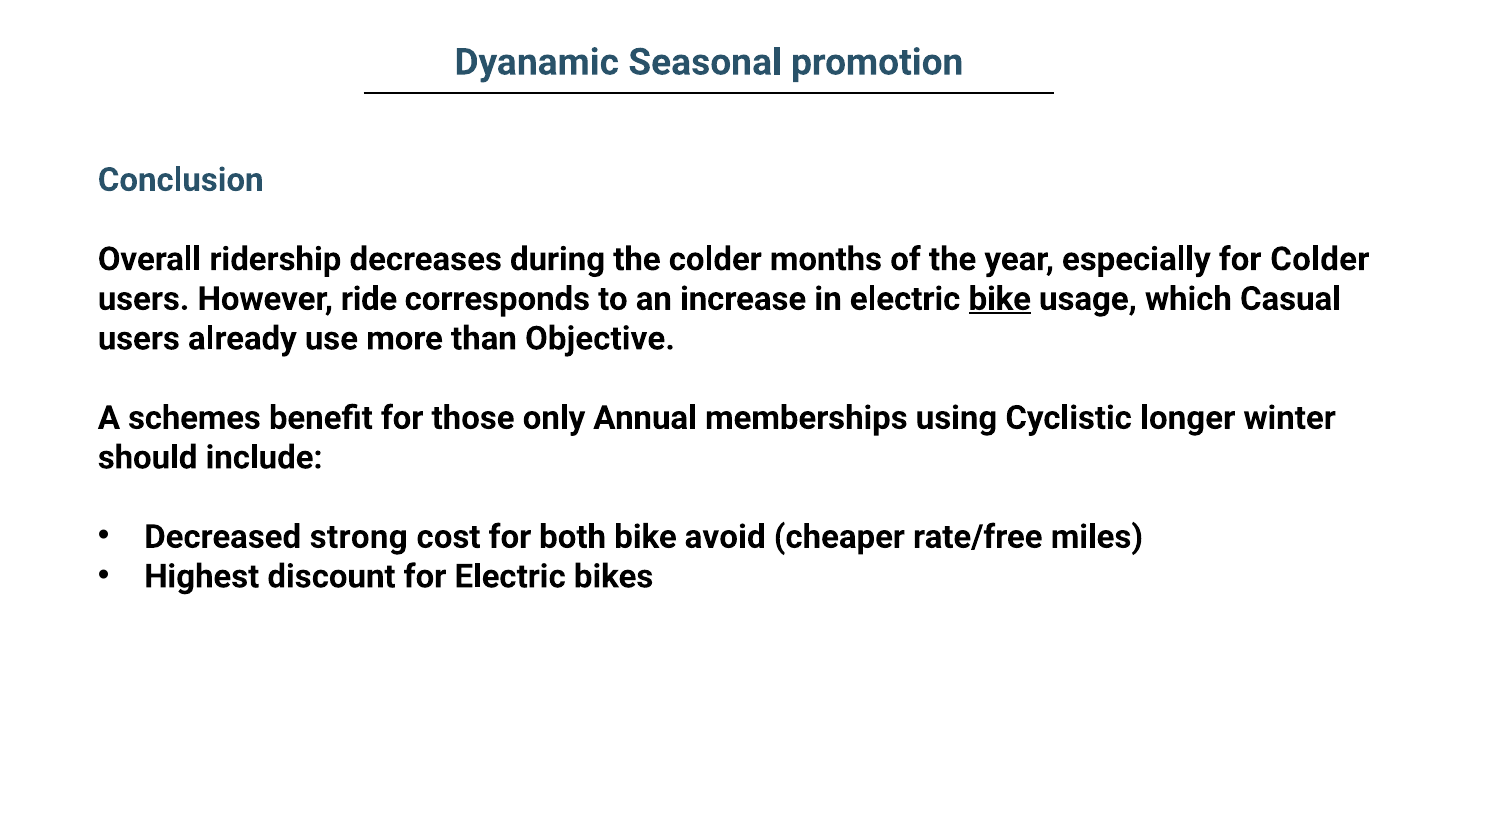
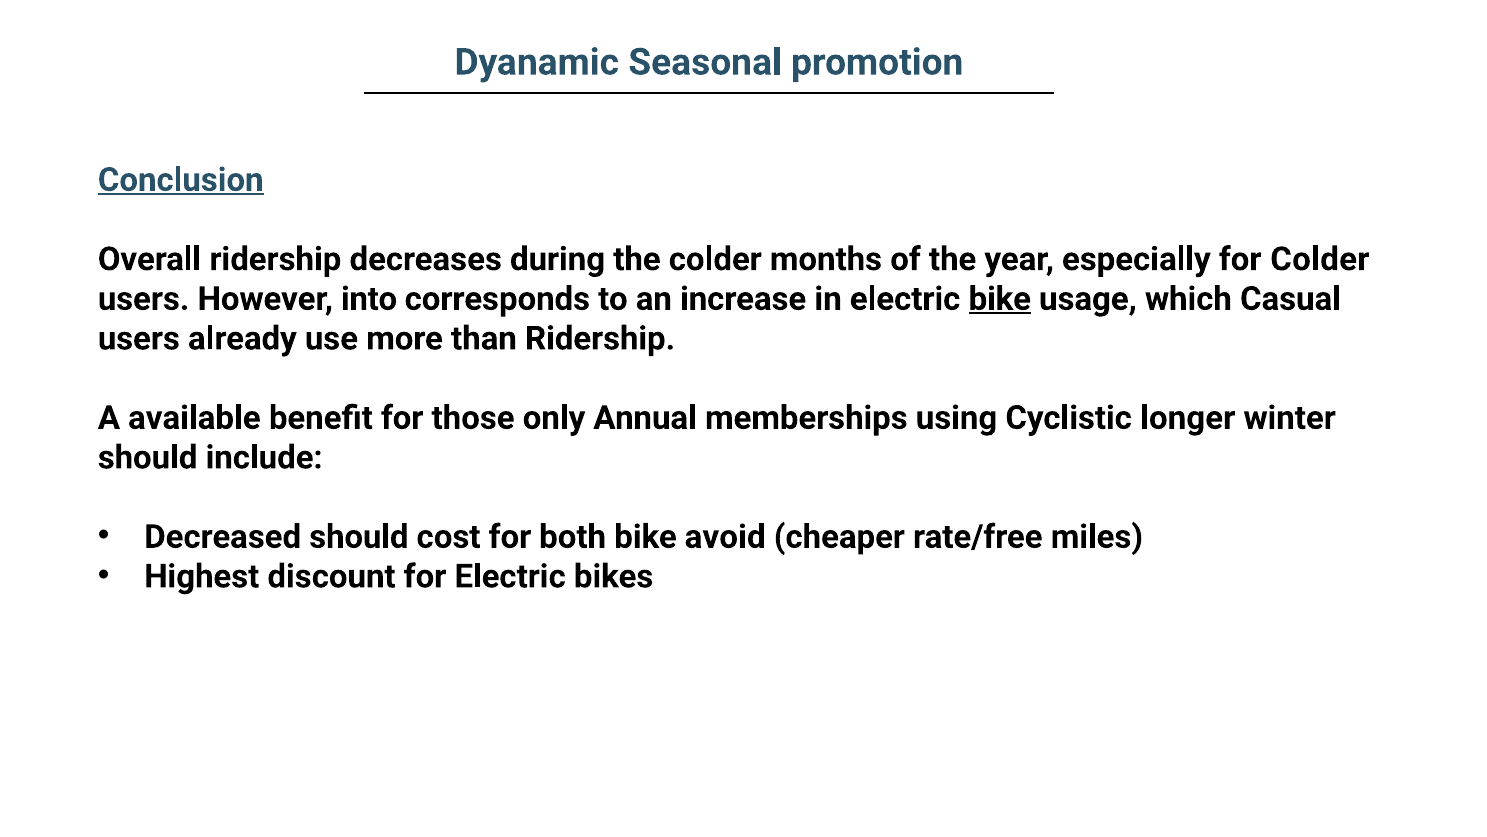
Conclusion underline: none -> present (181, 180)
ride: ride -> into (369, 299)
than Objective: Objective -> Ridership (600, 338)
schemes: schemes -> available (194, 418)
Decreased strong: strong -> should (359, 537)
